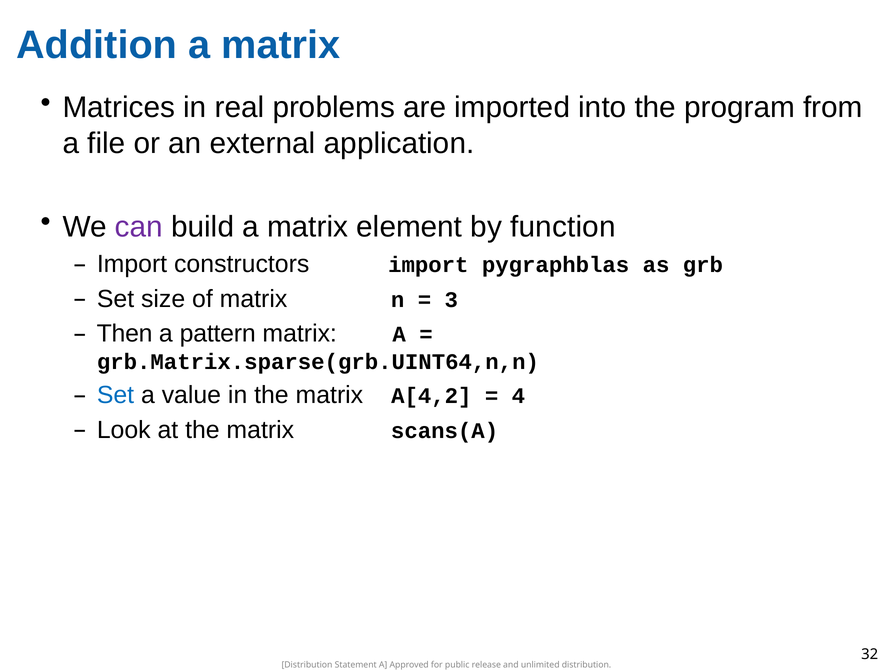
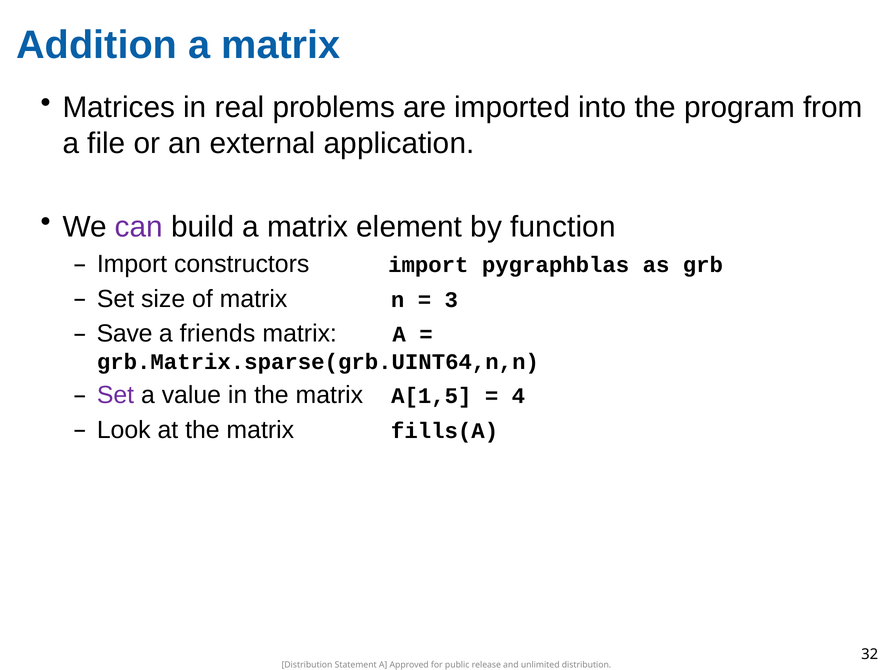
Then: Then -> Save (125, 333)
pattern: pattern -> friends (217, 333)
Set colour: blue -> purple (116, 395)
A[4,2: A[4,2 -> A[1,5 (431, 396)
scans(A: scans(A -> fills(A (445, 431)
